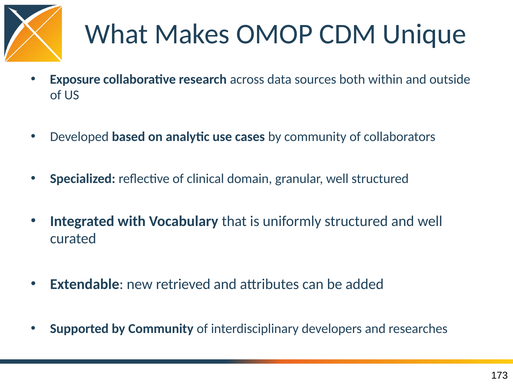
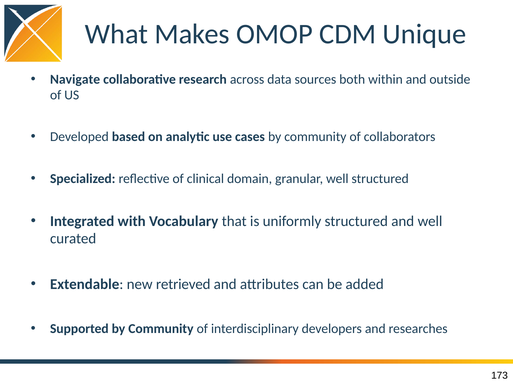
Exposure: Exposure -> Navigate (75, 79)
